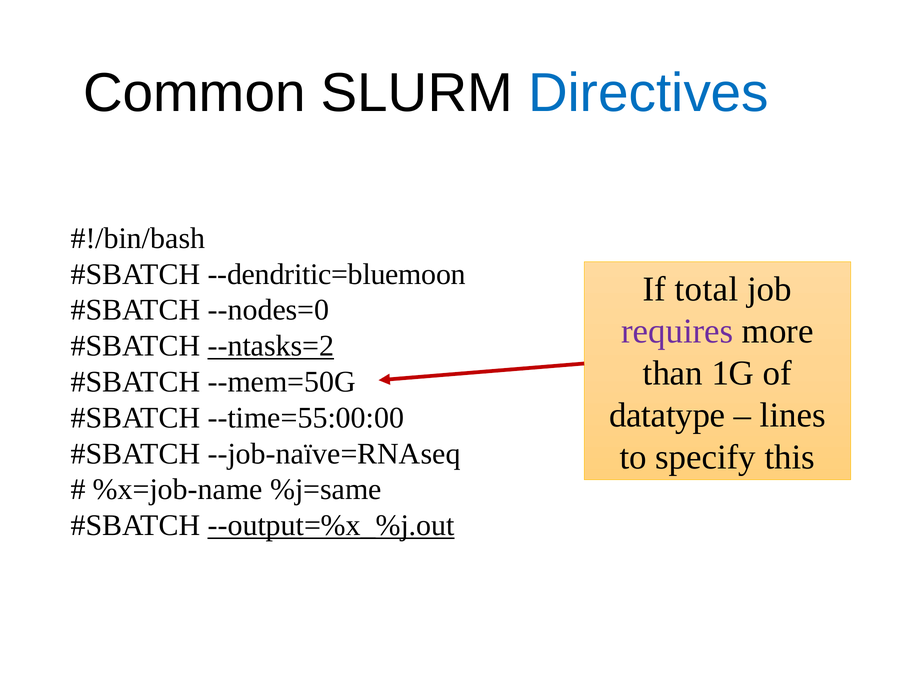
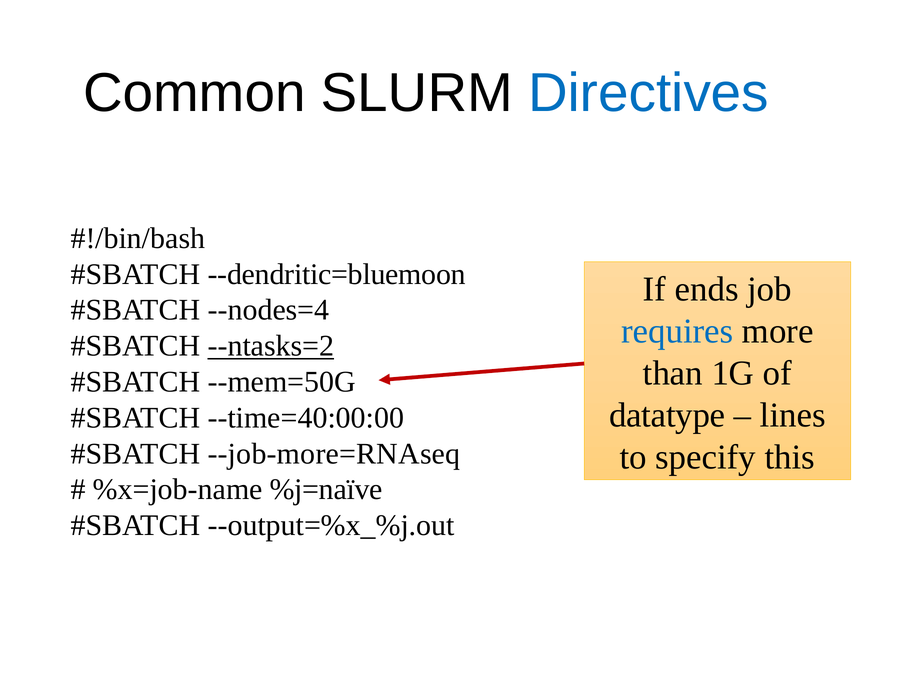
total: total -> ends (707, 290)
--nodes=0: --nodes=0 -> --nodes=4 (268, 310)
requires colour: purple -> blue (677, 332)
--time=55:00:00: --time=55:00:00 -> --time=40:00:00 (306, 418)
--job-naïve=RNAseq: --job-naïve=RNAseq -> --job-more=RNAseq (334, 454)
%j=same: %j=same -> %j=naïve (326, 490)
--output=%x_%j.out underline: present -> none (331, 526)
